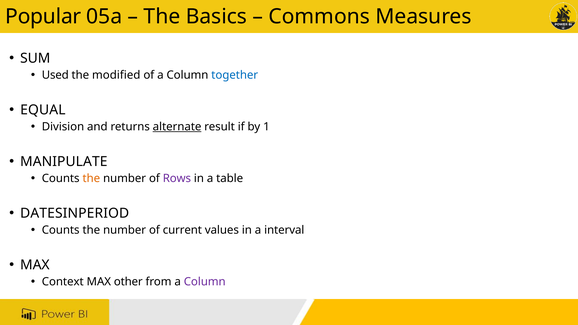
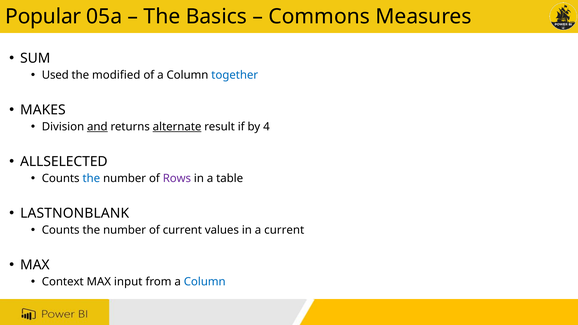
EQUAL: EQUAL -> MAKES (43, 110)
and underline: none -> present (97, 127)
1: 1 -> 4 (266, 127)
MANIPULATE: MANIPULATE -> ALLSELECTED (64, 162)
the colour: orange -> blue (91, 178)
DATESINPERIOD: DATESINPERIOD -> LASTNONBLANK (75, 213)
a interval: interval -> current (284, 230)
other: other -> input (128, 282)
Column colour: purple -> blue (205, 282)
